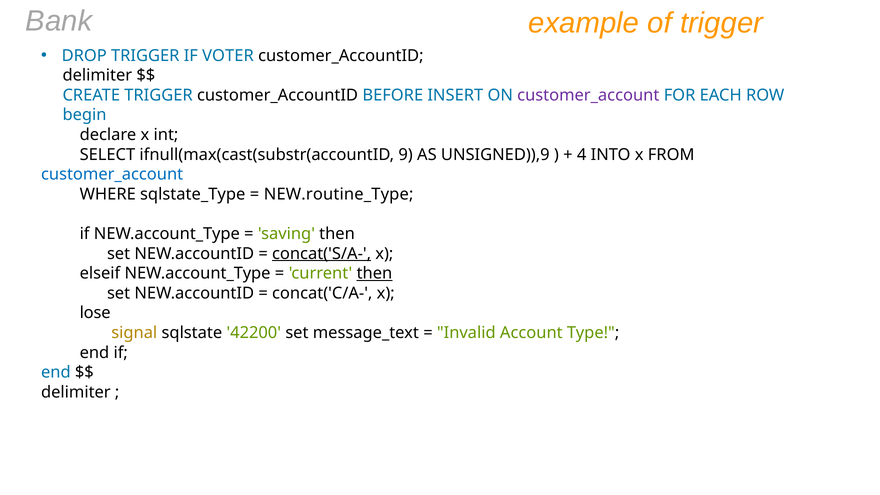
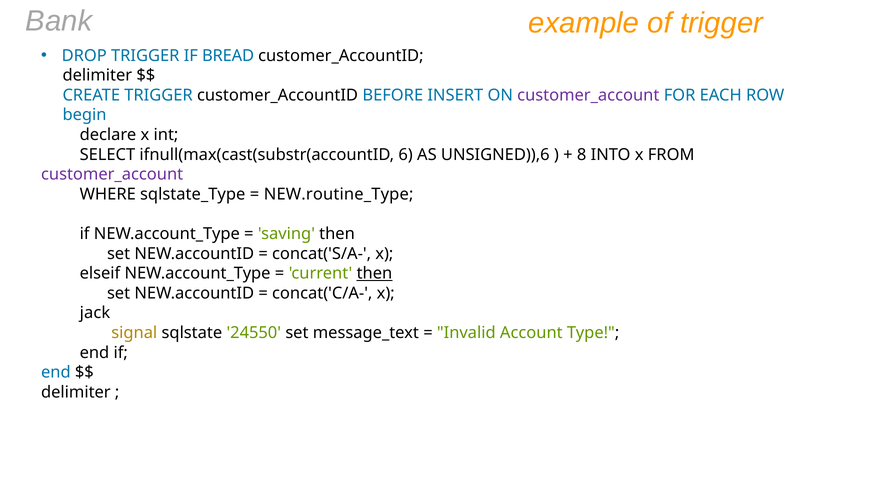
VOTER: VOTER -> BREAD (228, 56)
9: 9 -> 6 (406, 155)
UNSIGNED)),9: UNSIGNED)),9 -> UNSIGNED)),6 (495, 155)
4: 4 -> 8 (582, 155)
customer_account colour: blue -> purple (112, 174)
concat('S/A- underline: present -> none (322, 254)
lose: lose -> jack (95, 313)
42200: 42200 -> 24550 (254, 333)
